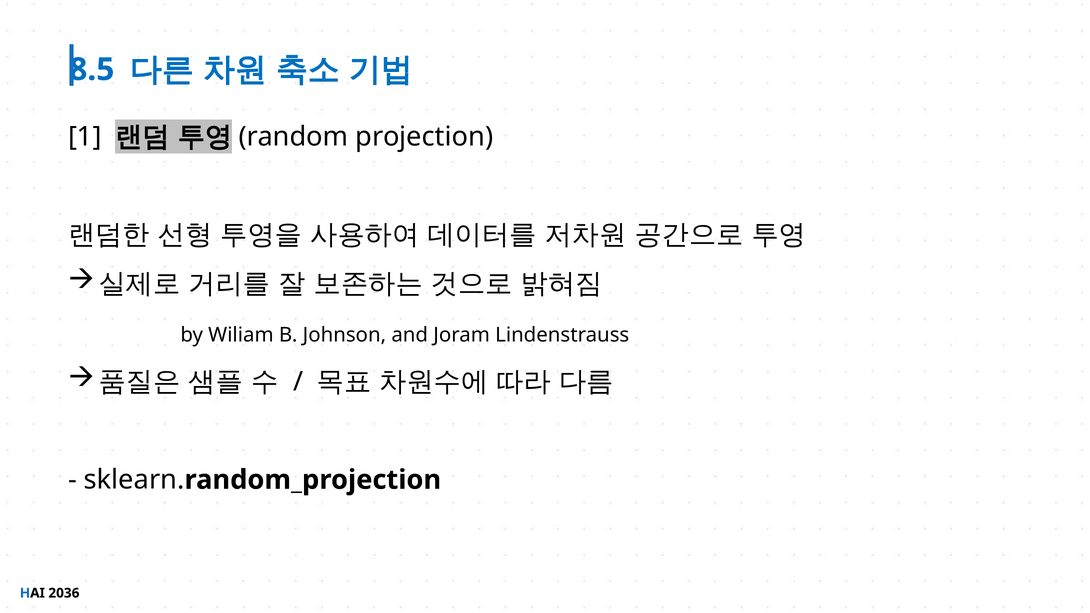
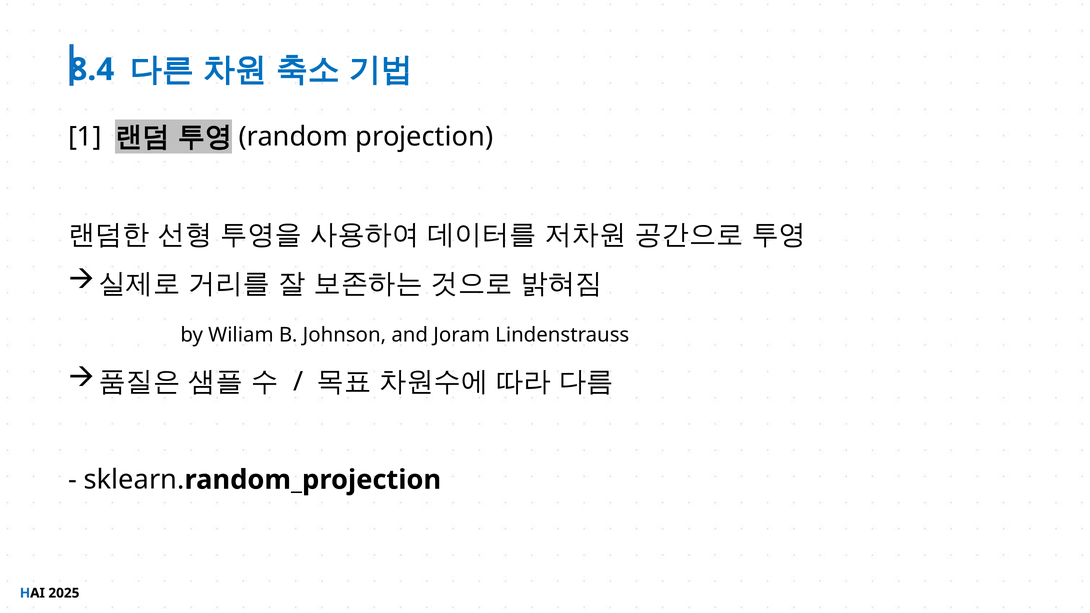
8.5: 8.5 -> 8.4 (92, 70)
2036: 2036 -> 2025 (64, 593)
